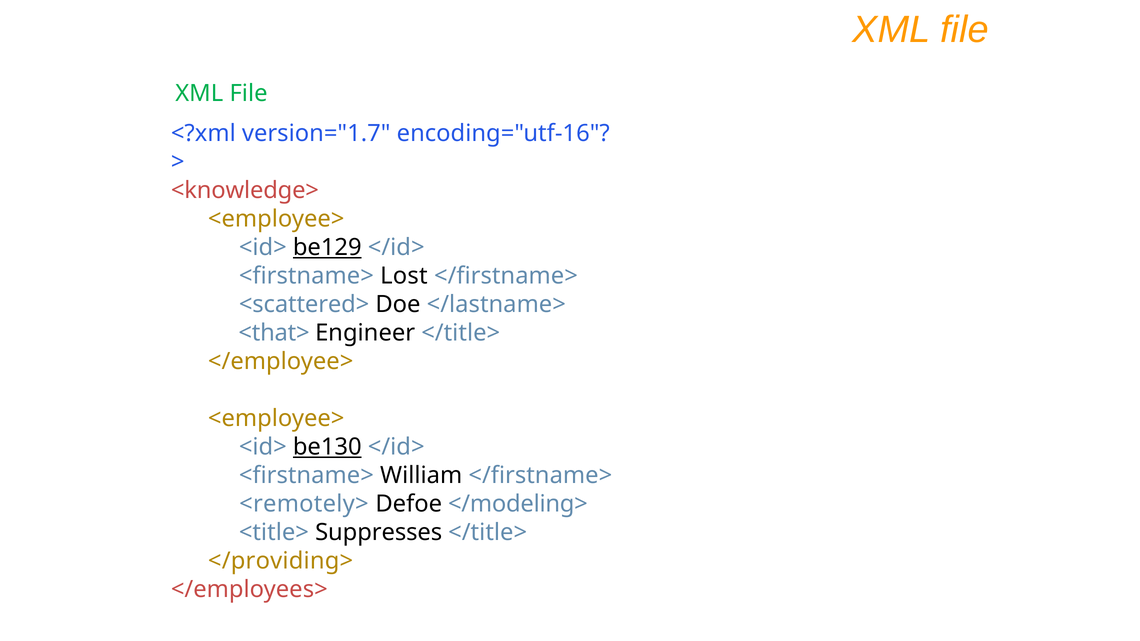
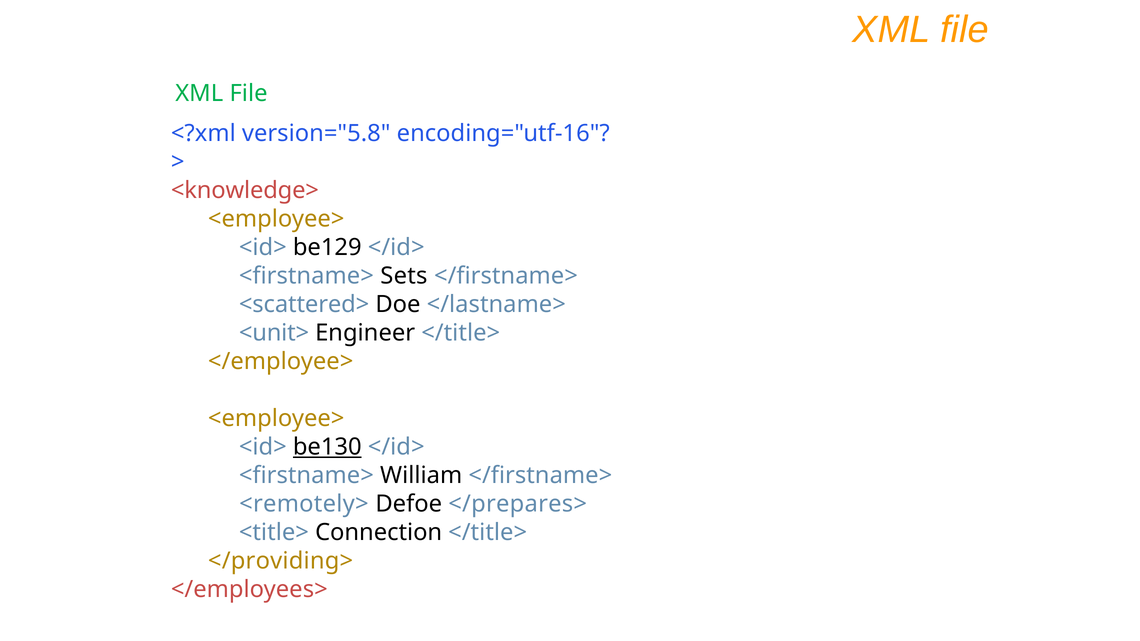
version="1.7: version="1.7 -> version="5.8 (316, 134)
be129 underline: present -> none (327, 248)
Lost: Lost -> Sets (404, 276)
<that>: <that> -> <unit> (274, 333)
</modeling>: </modeling> -> </prepares> (518, 504)
Suppresses: Suppresses -> Connection (379, 533)
